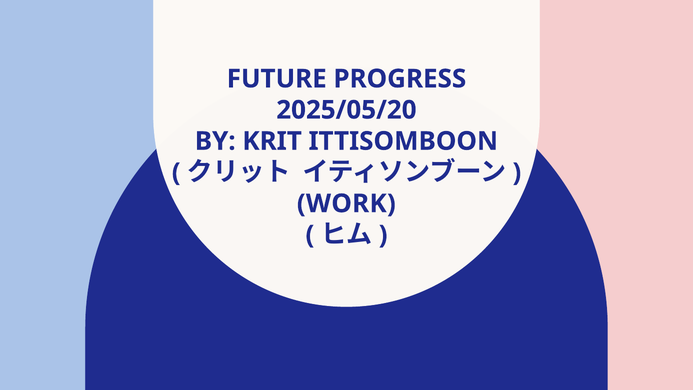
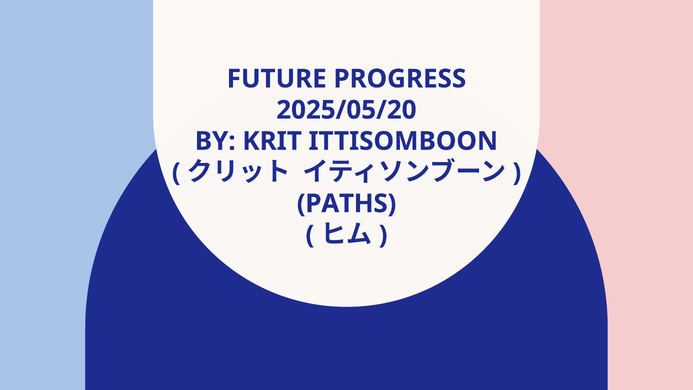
WORK: WORK -> PATHS (347, 204)
